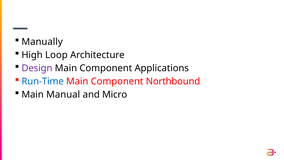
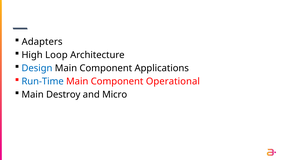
Manually: Manually -> Adapters (42, 42)
Design colour: purple -> blue (37, 68)
Northbound: Northbound -> Operational (173, 81)
Manual: Manual -> Destroy (63, 94)
